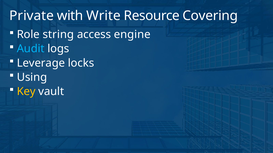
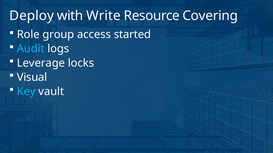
Private: Private -> Deploy (32, 16)
string: string -> group (58, 35)
engine: engine -> started (132, 35)
Using: Using -> Visual (32, 77)
Key colour: yellow -> light blue (26, 92)
